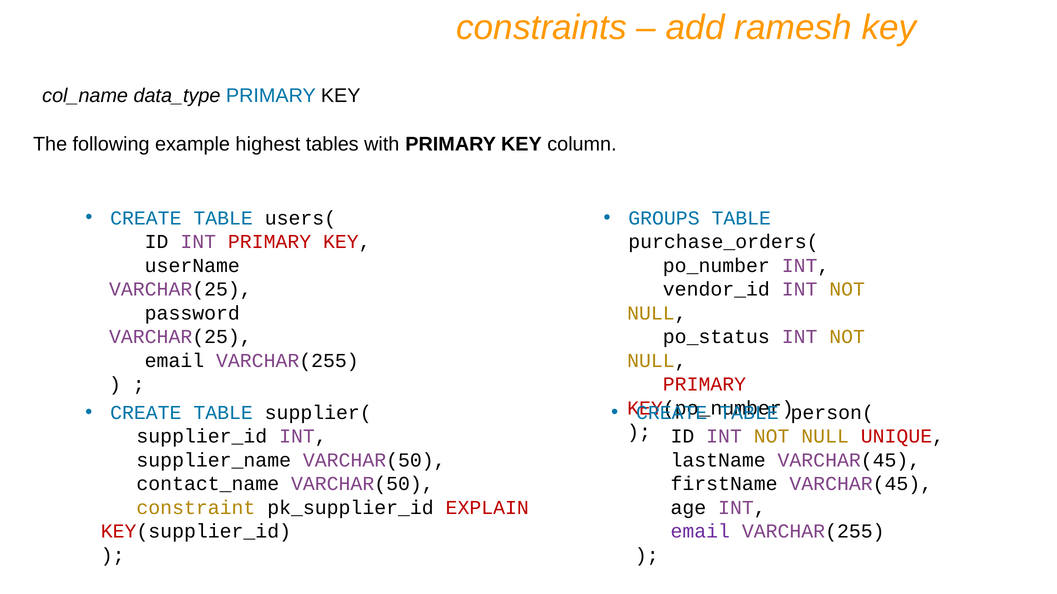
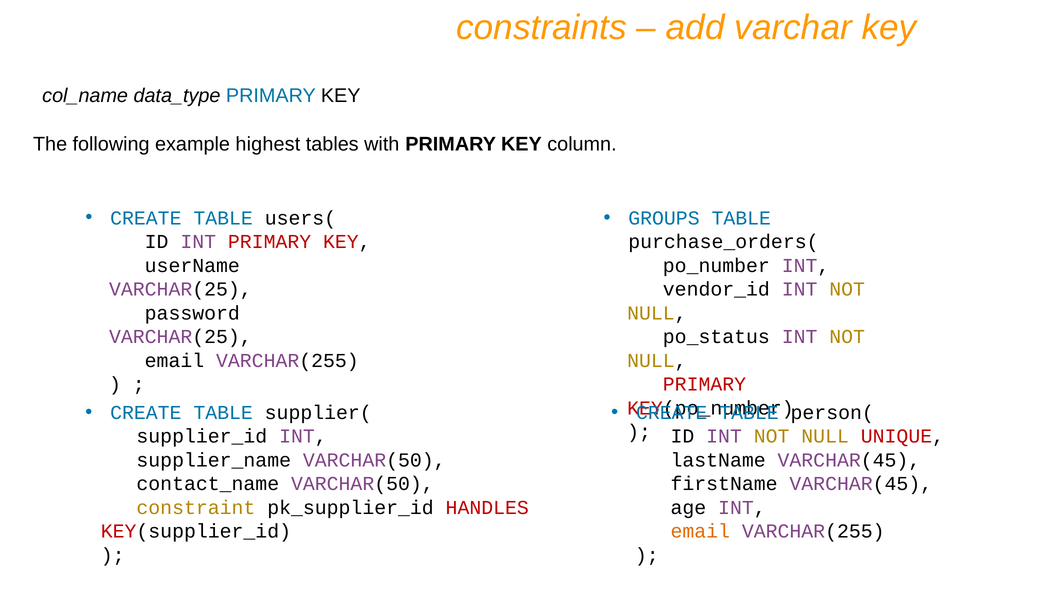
ramesh: ramesh -> varchar (793, 28)
EXPLAIN: EXPLAIN -> HANDLES (487, 508)
email colour: purple -> orange (700, 532)
